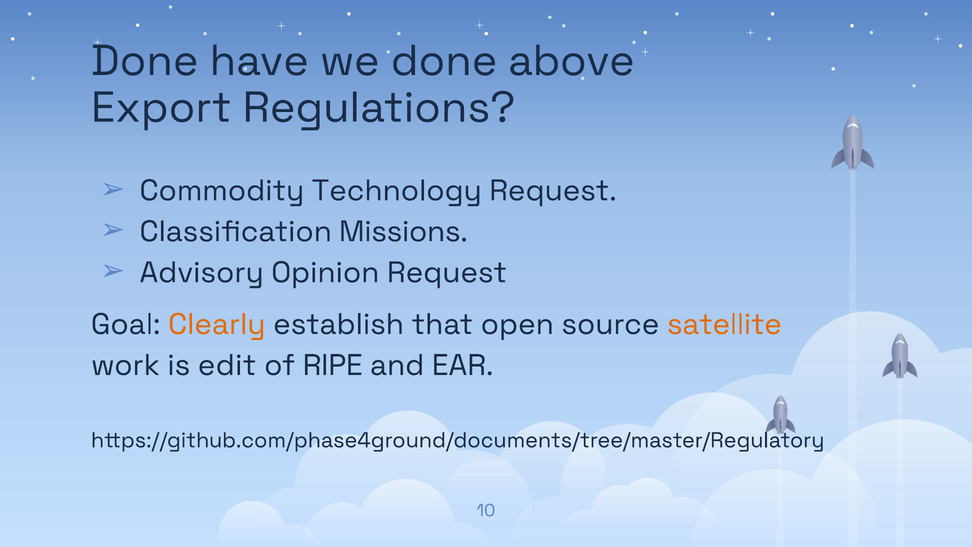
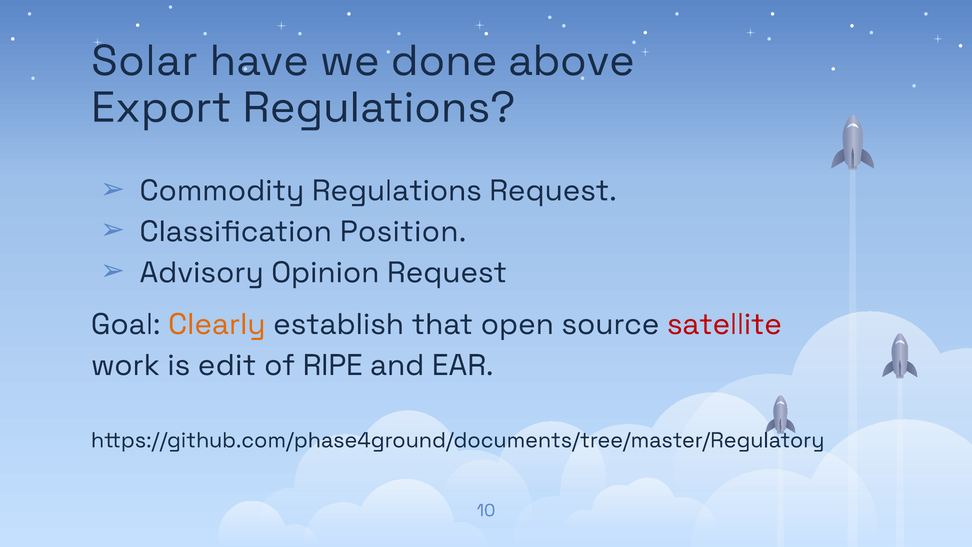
Done: Done -> Solar (145, 61)
Commodity Technology: Technology -> Regulations (397, 190)
Missions: Missions -> Position (403, 231)
satellite colour: orange -> red (724, 324)
